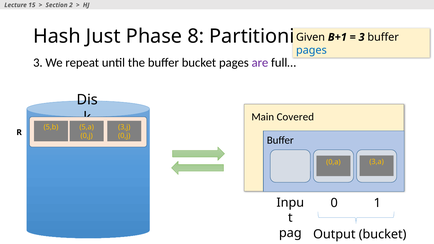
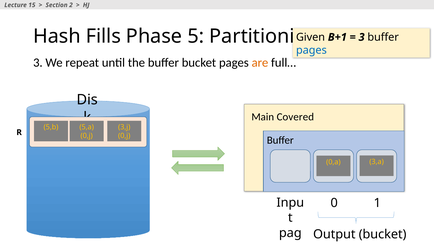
Just: Just -> Fills (103, 36)
8: 8 -> 5 (196, 36)
are colour: purple -> orange (260, 63)
